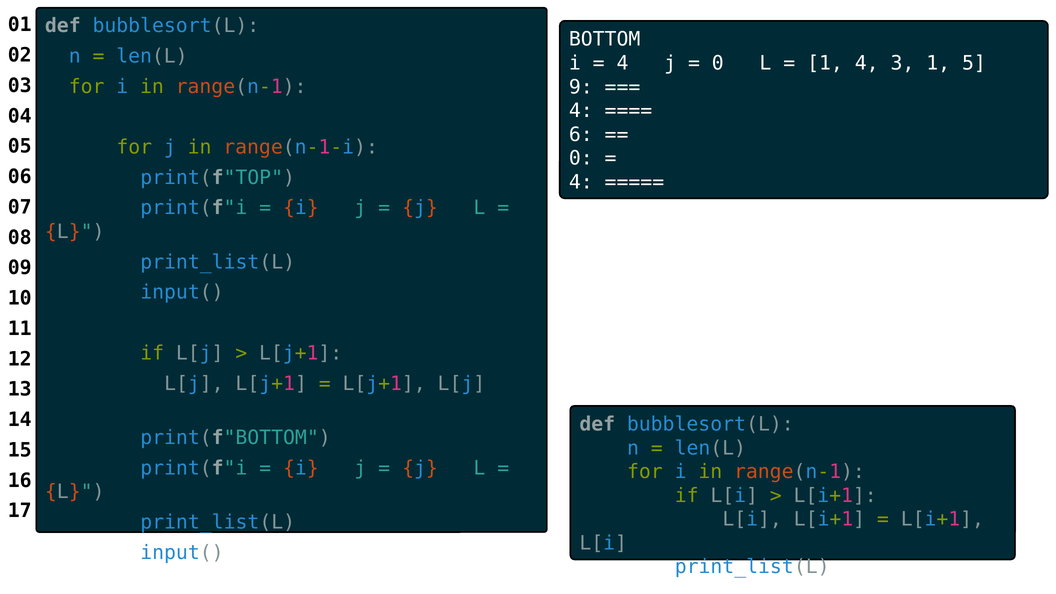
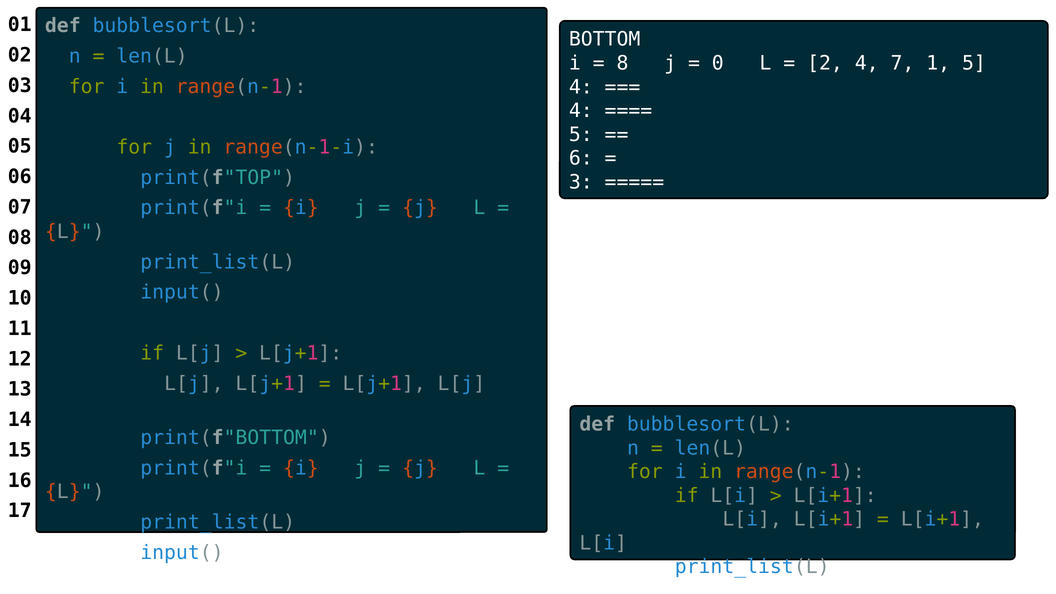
4: 4 -> 8 (623, 63)
1: 1 -> 2 (825, 63)
3: 3 -> 7 (902, 63)
9: 9 -> 4 (581, 87)
6: 6 -> 5 (581, 134)
0: 0 -> 6 (581, 158)
4: 4 -> 3 (581, 182)
